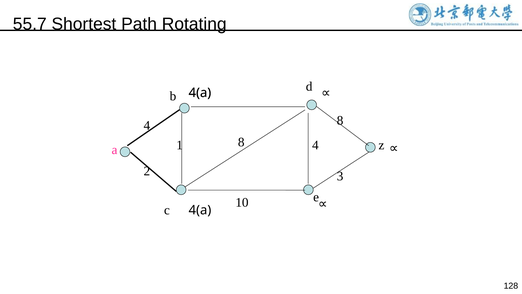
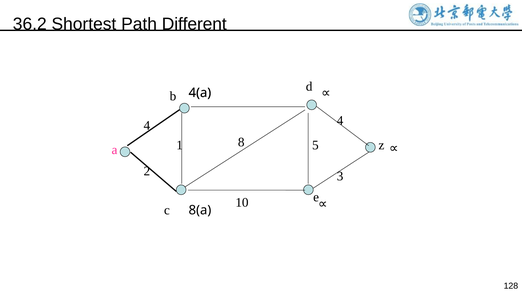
55.7: 55.7 -> 36.2 (30, 24)
Rotating: Rotating -> Different (194, 24)
4 8: 8 -> 4 (340, 120)
1 4: 4 -> 5 (315, 145)
4(a: 4(a -> 8(a (200, 210)
